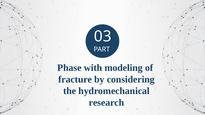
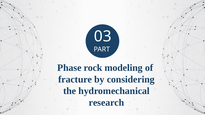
with: with -> rock (93, 68)
